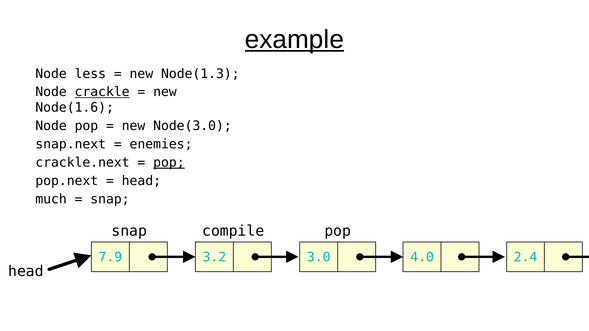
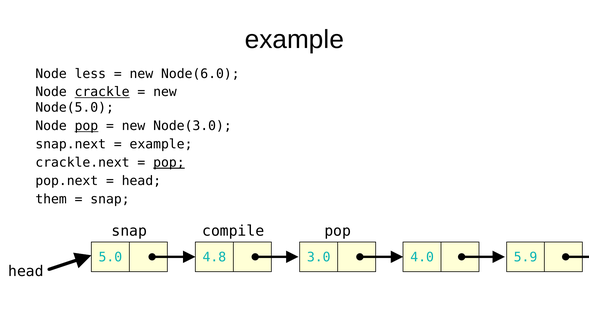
example underline: present -> none (294, 40)
Node(1.3: Node(1.3 -> Node(6.0 (200, 74)
Node(1.6: Node(1.6 -> Node(5.0 (75, 108)
pop underline: none -> present (86, 126)
enemies: enemies -> example (161, 144)
much: much -> them (51, 199)
7.9: 7.9 -> 5.0 (110, 257)
3.2: 3.2 -> 4.8 (214, 257)
2.4: 2.4 -> 5.9 (525, 257)
